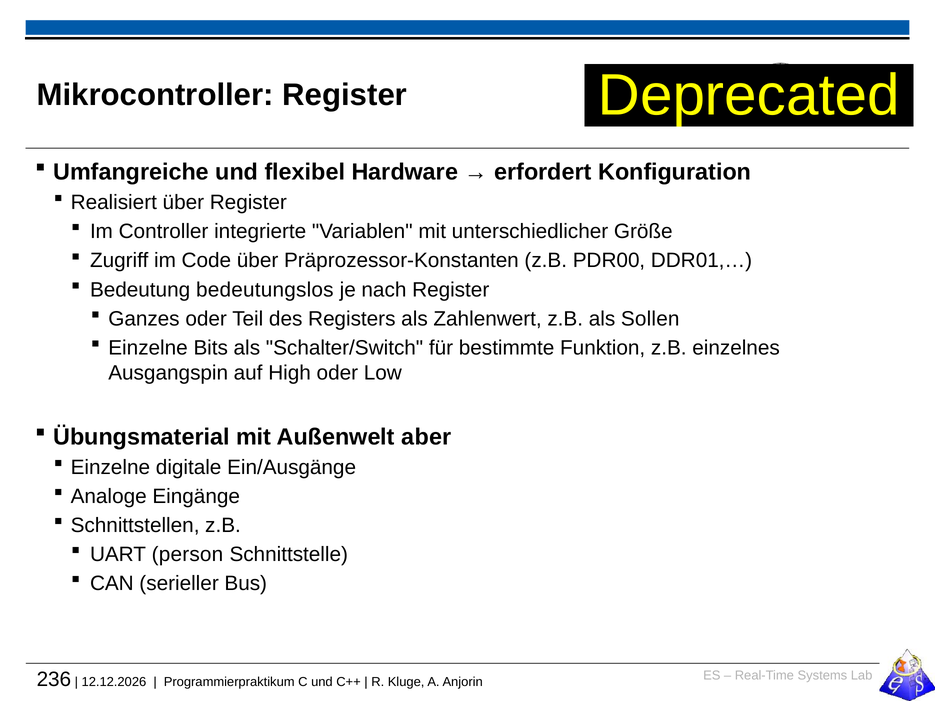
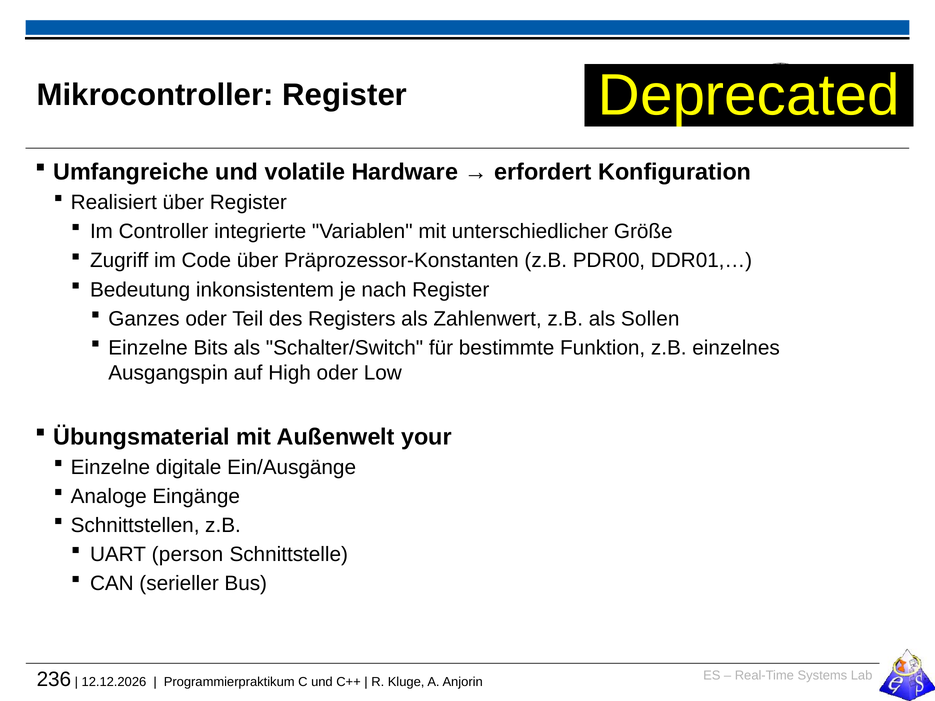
flexibel: flexibel -> volatile (305, 172)
bedeutungslos: bedeutungslos -> inkonsistentem (265, 290)
aber: aber -> your (427, 437)
